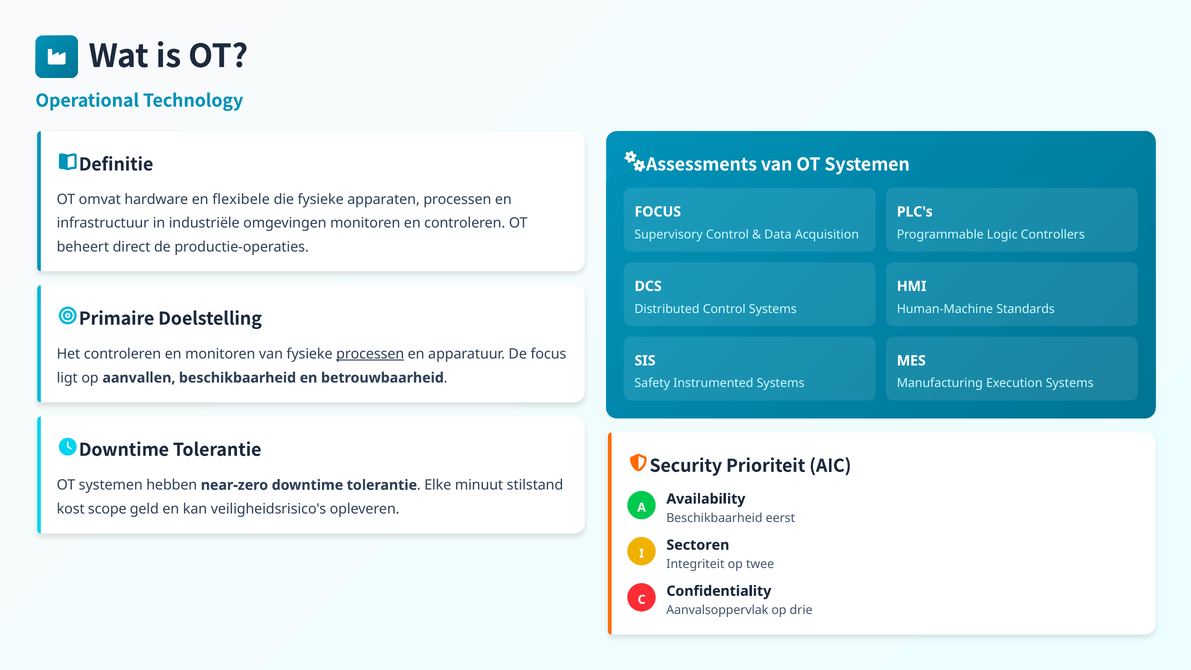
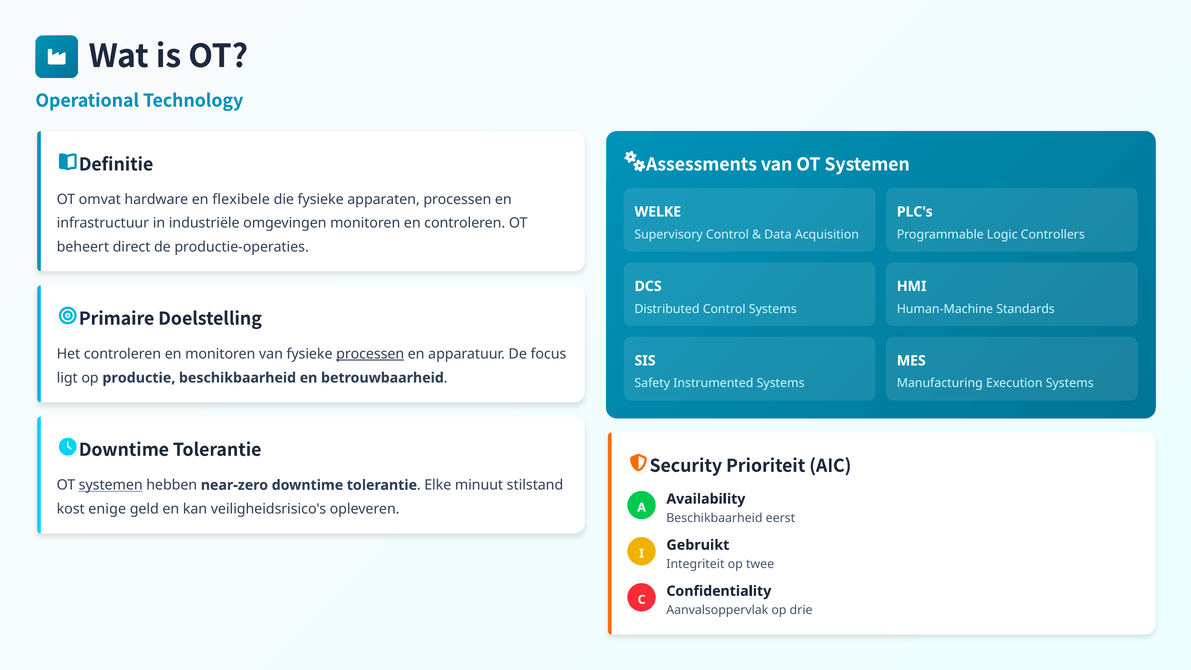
FOCUS: FOCUS -> WELKE (658, 212)
aanvallen: aanvallen -> productie (139, 378)
systemen underline: none -> present (111, 485)
scope: scope -> enige (107, 509)
Sectoren: Sectoren -> Gebruikt (698, 545)
